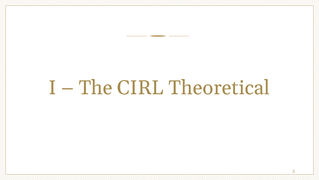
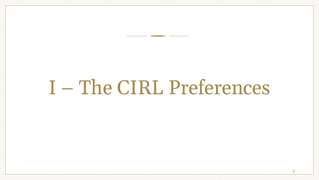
Theoretical: Theoretical -> Preferences (219, 88)
